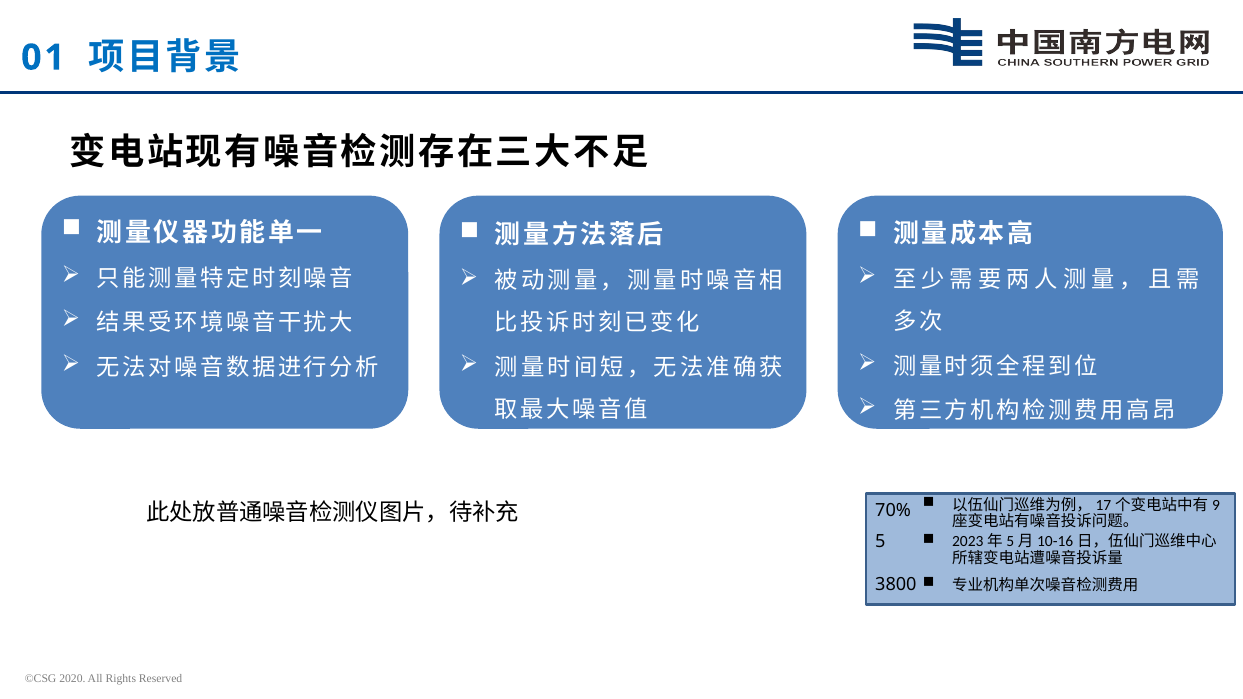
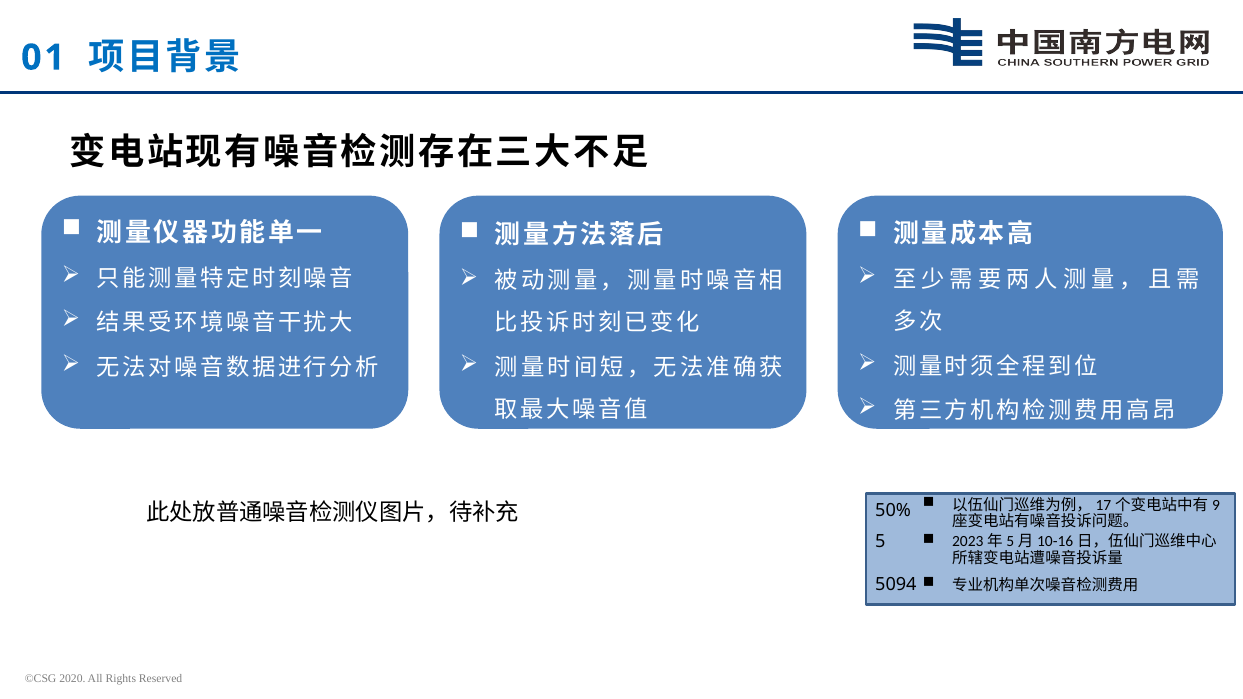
70%: 70% -> 50% (893, 511)
3800: 3800 -> 5094 (896, 584)
